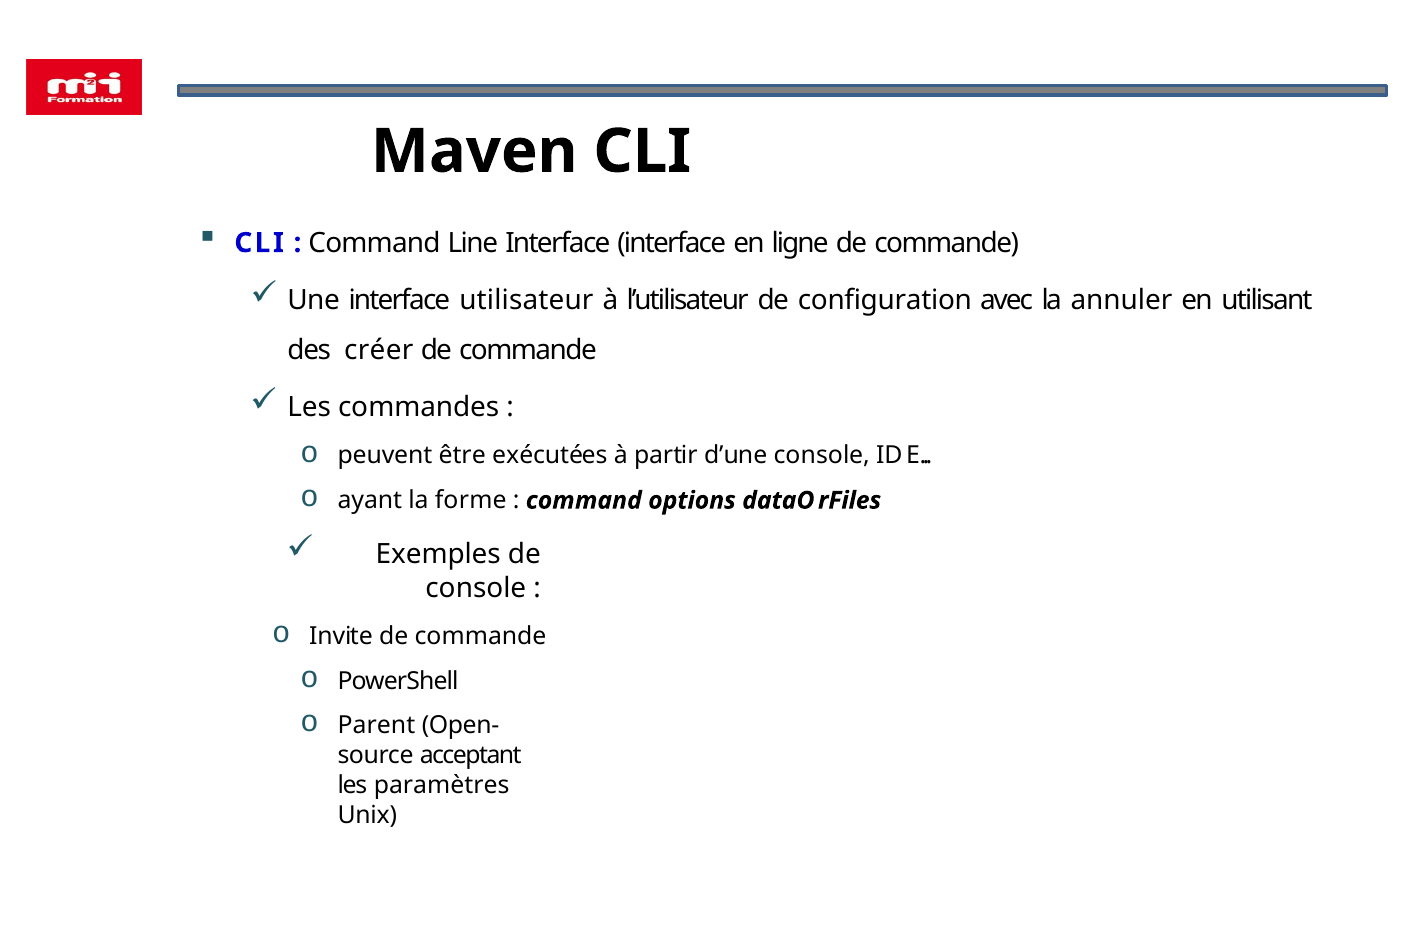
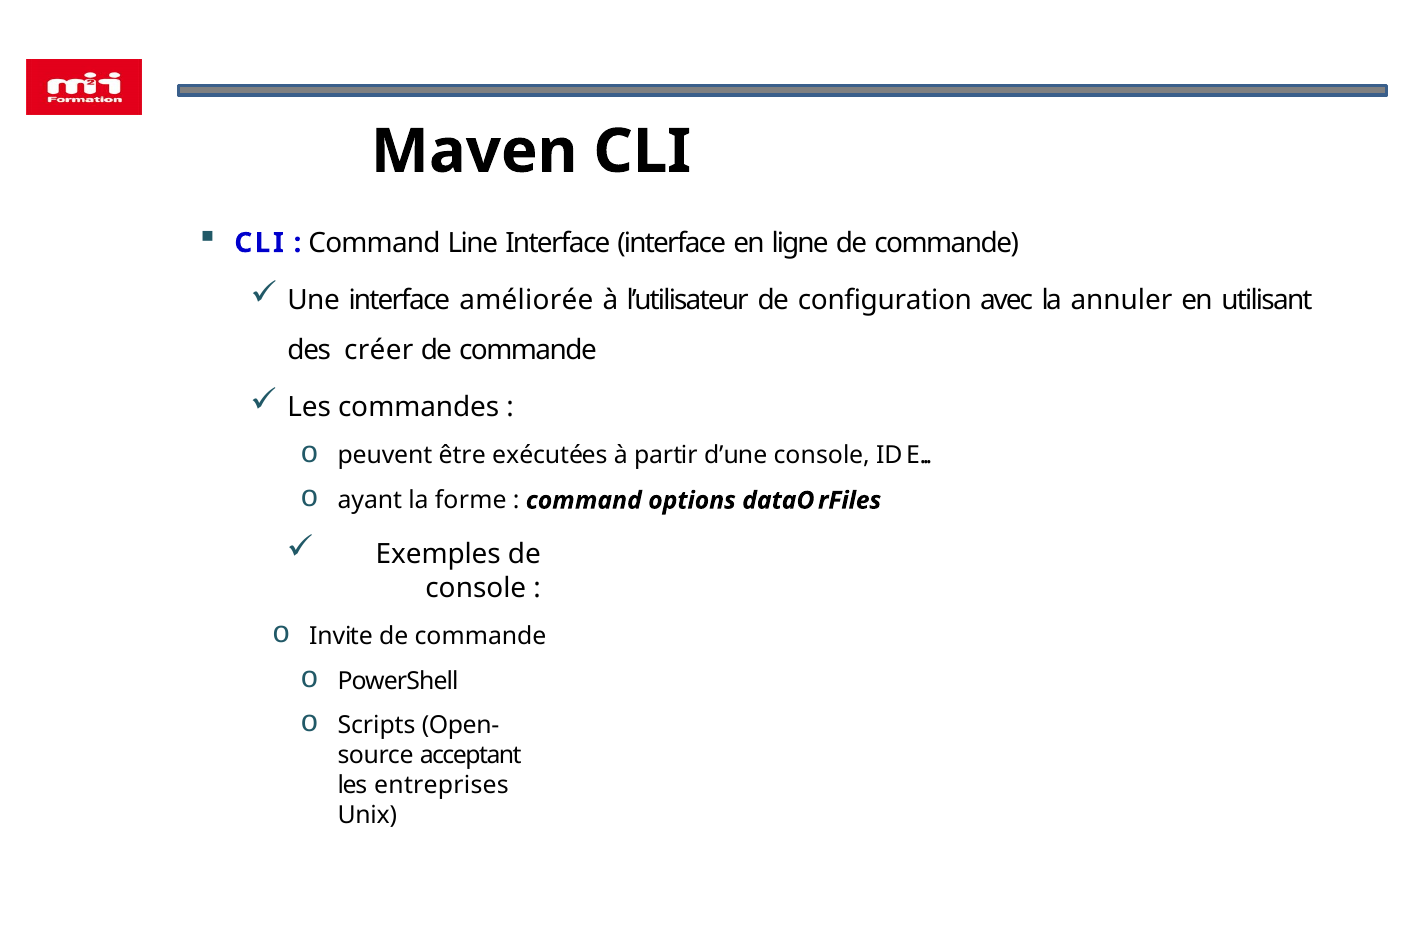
utilisateur: utilisateur -> améliorée (526, 300)
Parent: Parent -> Scripts (377, 726)
paramètres: paramètres -> entreprises (442, 785)
